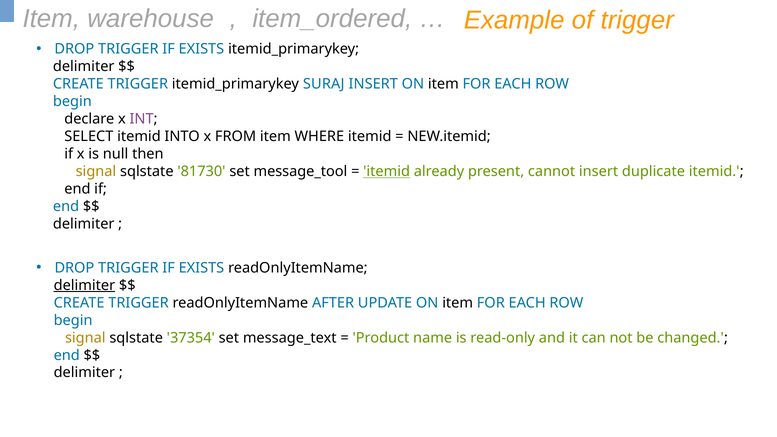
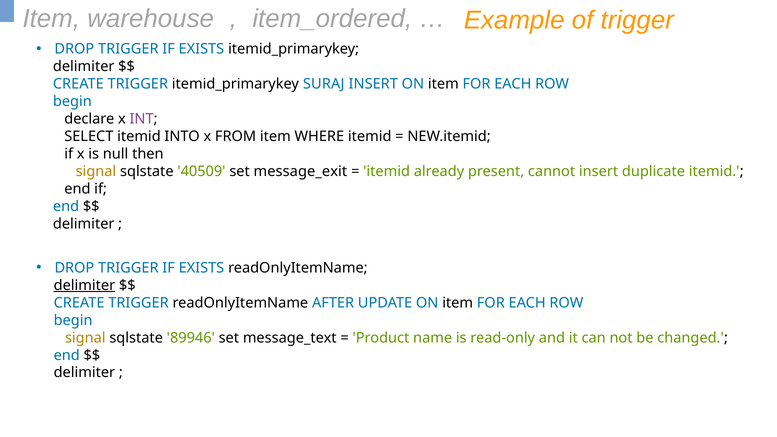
81730: 81730 -> 40509 (201, 172)
message_tool: message_tool -> message_exit (300, 172)
itemid underline: present -> none (387, 172)
37354: 37354 -> 89946 (191, 338)
